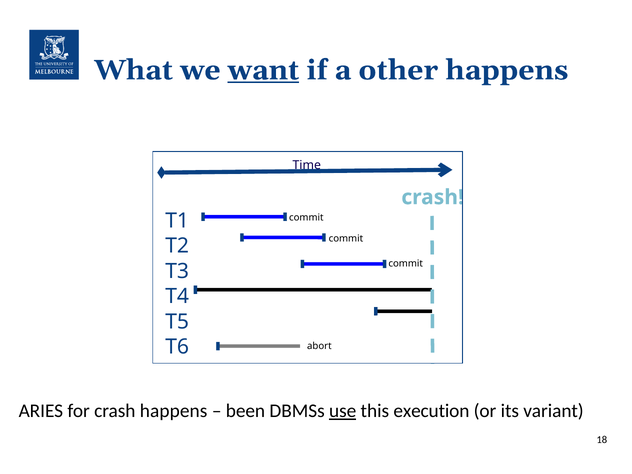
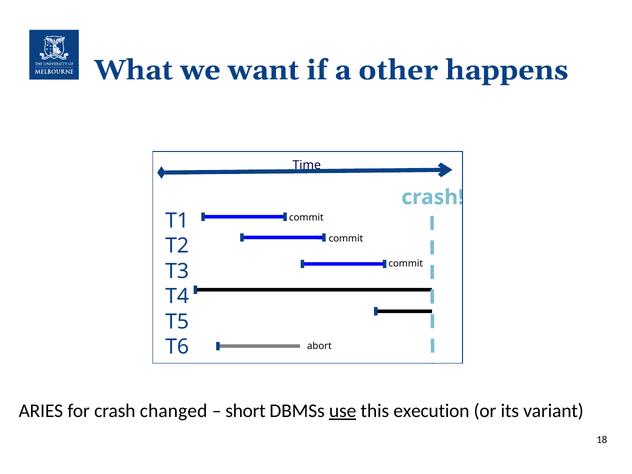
want underline: present -> none (263, 70)
crash happens: happens -> changed (174, 411)
been: been -> short (246, 411)
